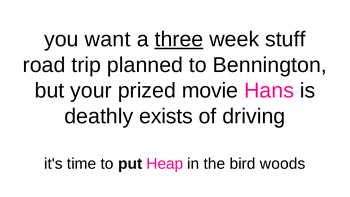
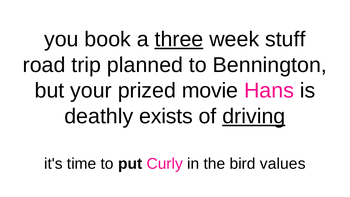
want: want -> book (108, 39)
driving underline: none -> present (254, 116)
Heap: Heap -> Curly (165, 164)
woods: woods -> values (283, 164)
